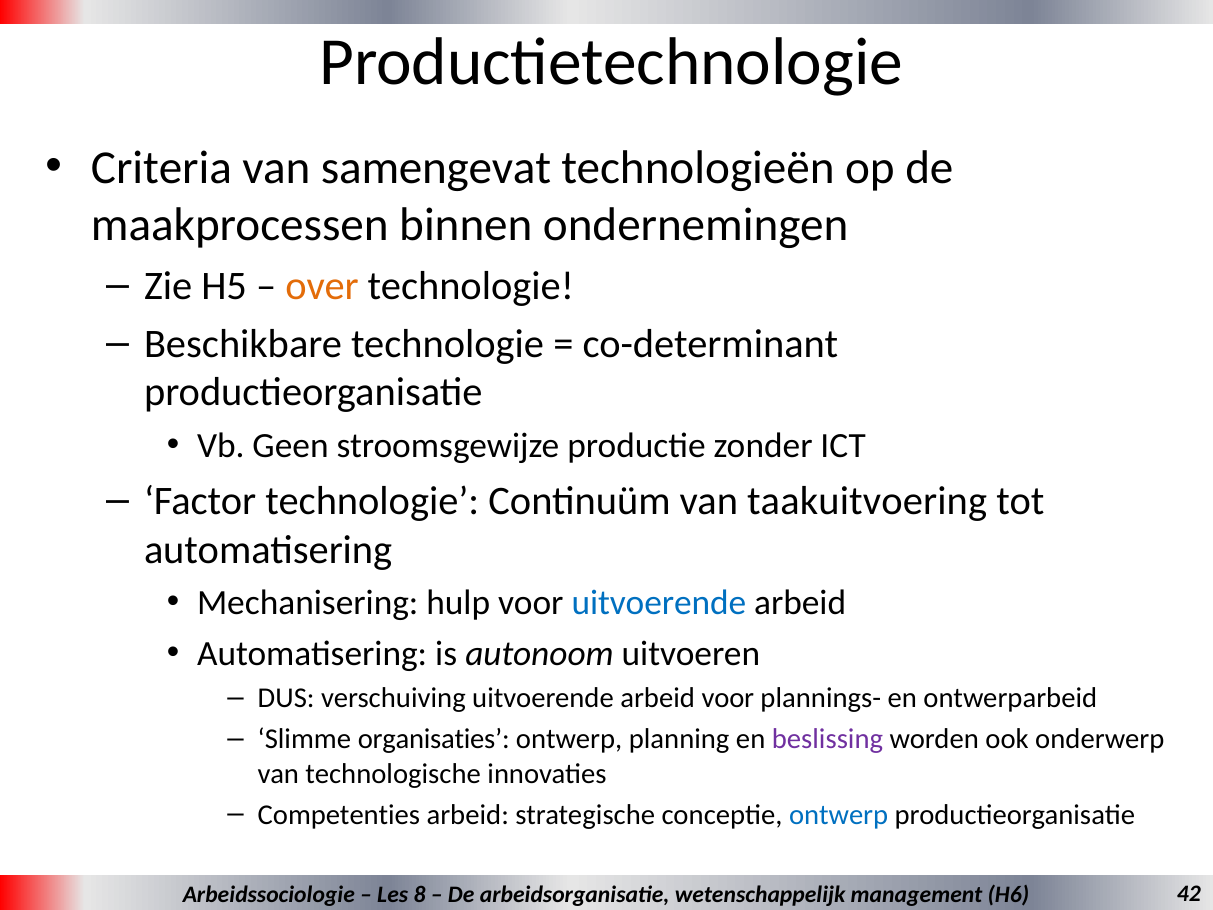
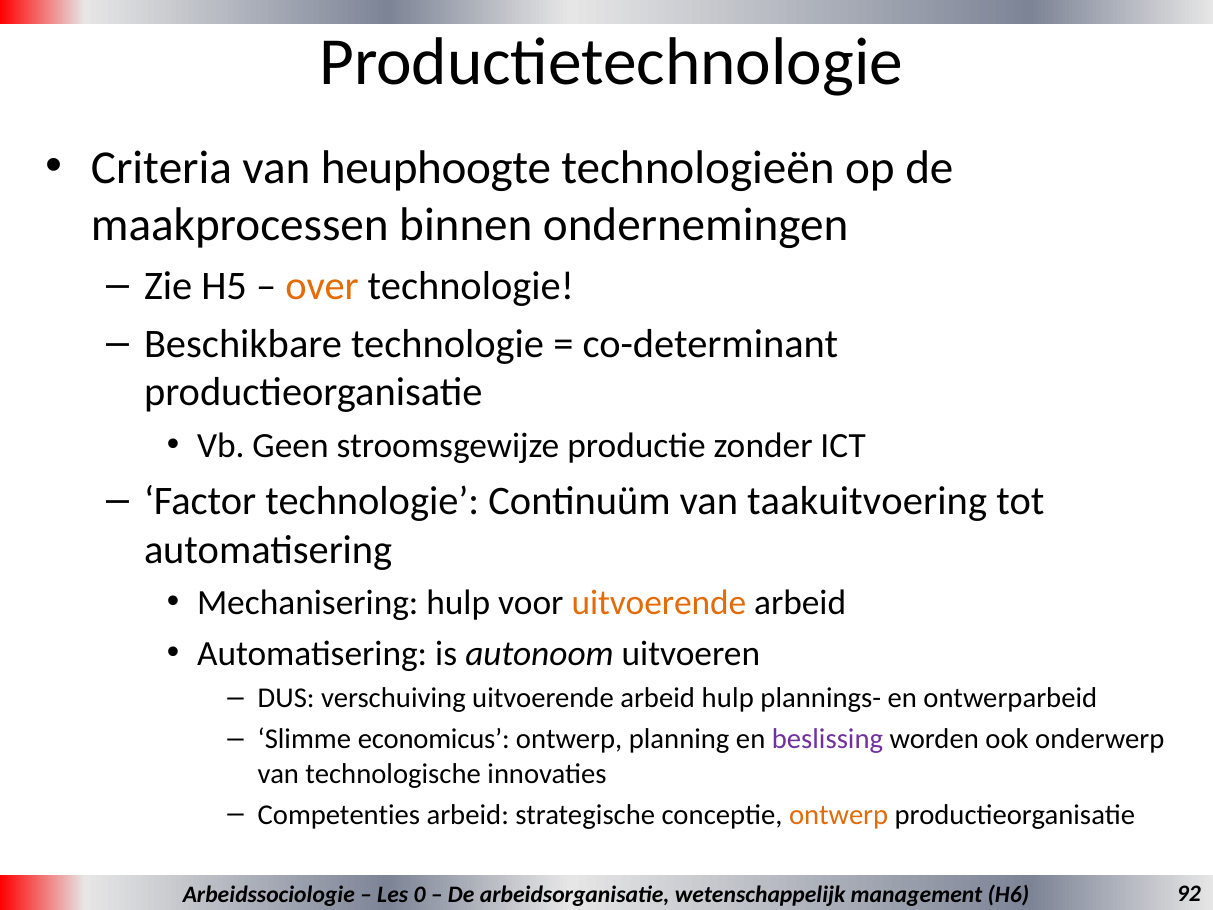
samengevat: samengevat -> heuphoogte (436, 168)
uitvoerende colour: blue -> orange (659, 603)
arbeid voor: voor -> hulp (728, 698)
organisaties: organisaties -> economicus (434, 739)
ontwerp colour: blue -> orange (839, 815)
8: 8 -> 0 (420, 894)
42: 42 -> 92 (1189, 894)
